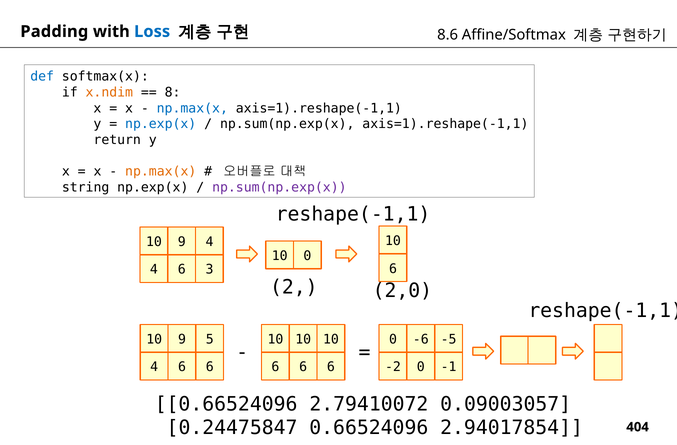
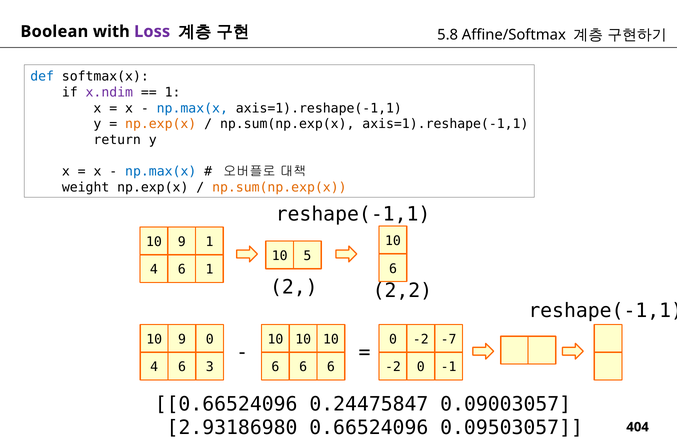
Padding: Padding -> Boolean (54, 31)
Loss colour: blue -> purple (152, 31)
8.6: 8.6 -> 5.8 (448, 35)
x.ndim colour: orange -> purple (109, 92)
8: 8 -> 1 (173, 92)
np.exp(x colour: blue -> orange (161, 124)
np.max(x colour: orange -> blue (161, 171)
string: string -> weight (86, 187)
np.sum(np.exp(x colour: purple -> orange (279, 187)
9 4: 4 -> 1 (209, 242)
10 0: 0 -> 5 (307, 256)
6 3: 3 -> 1 (209, 269)
2,0: 2,0 -> 2,2 (402, 291)
-5: -5 -> -7 (449, 339)
-6: -6 -> -2 (421, 339)
9 5: 5 -> 0 (210, 339)
6 6: 6 -> 3 (210, 367)
2.79410072: 2.79410072 -> 0.24475847 (369, 404)
0.24475847: 0.24475847 -> 2.93186980 (232, 428)
2.94017854: 2.94017854 -> 0.09503057 (512, 428)
